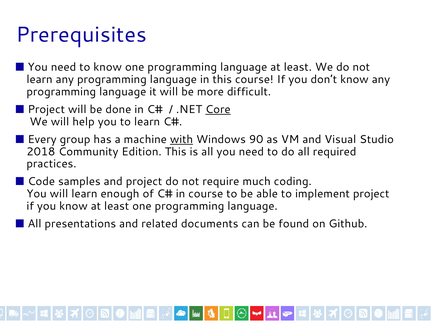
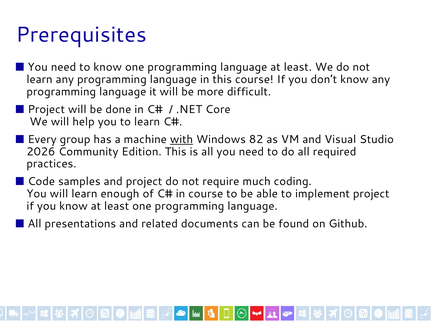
Core underline: present -> none (218, 109)
90: 90 -> 82 (256, 139)
2018: 2018 -> 2026 (41, 152)
